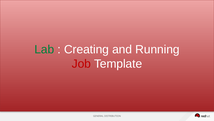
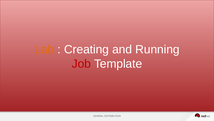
Lab colour: green -> orange (44, 49)
